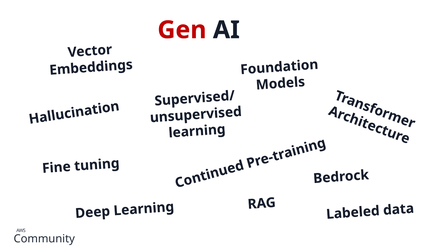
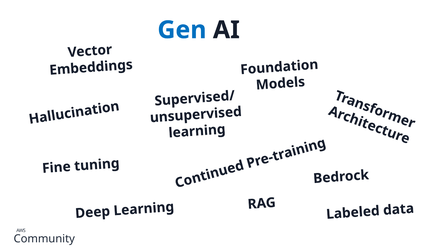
Gen colour: red -> blue (182, 30)
